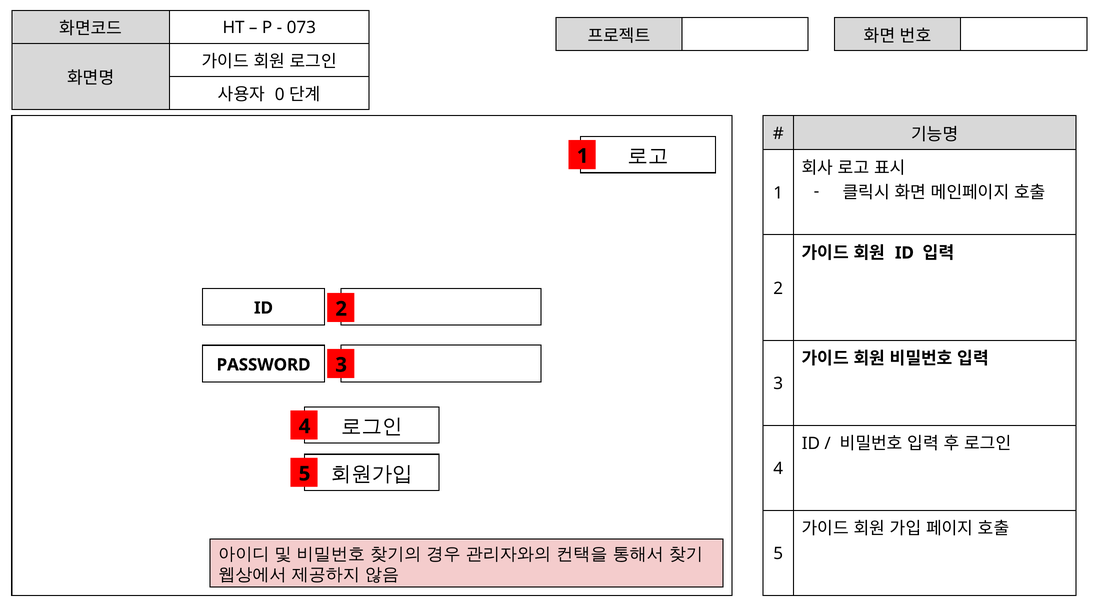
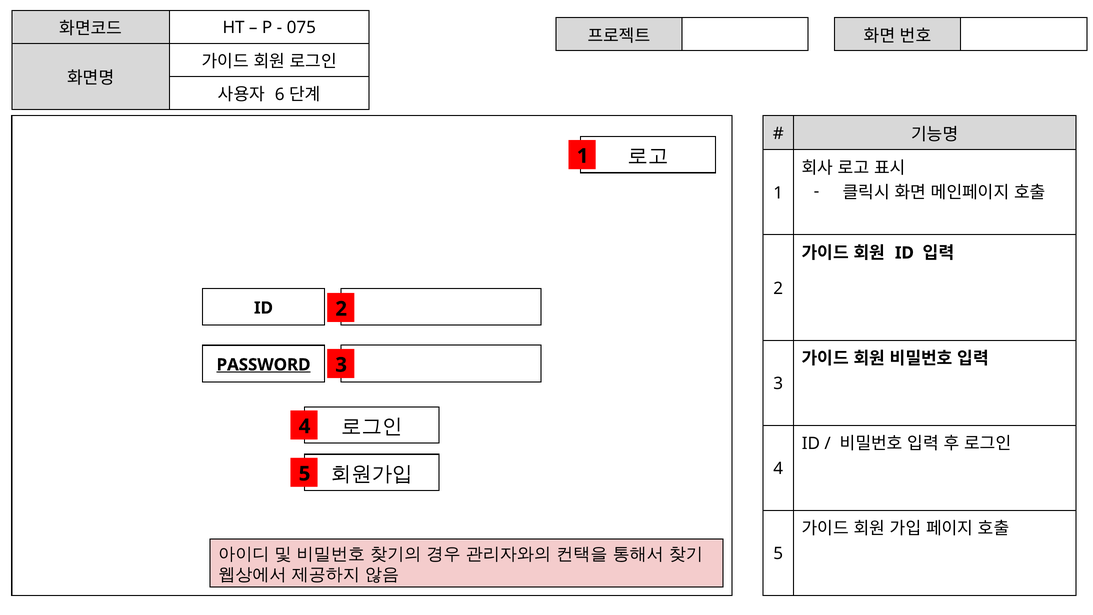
073: 073 -> 075 (301, 28)
0: 0 -> 6 (280, 95)
PASSWORD underline: none -> present (264, 365)
